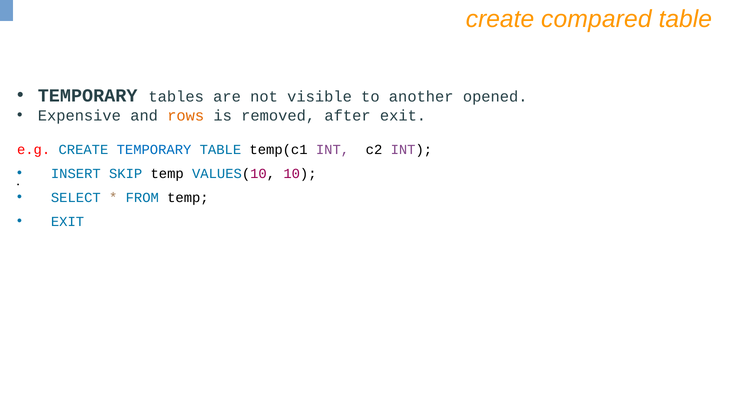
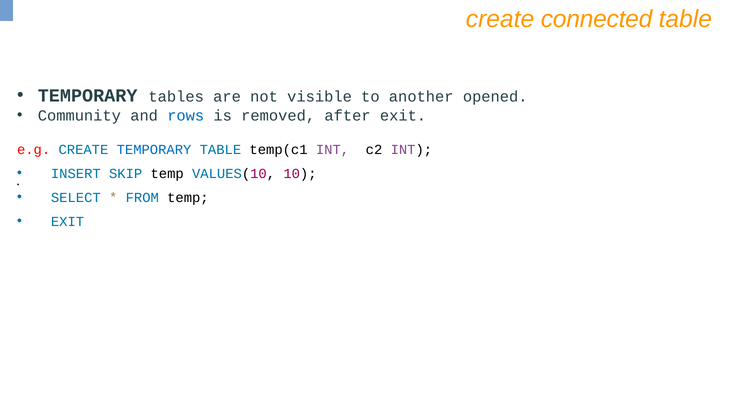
compared: compared -> connected (597, 19)
Expensive: Expensive -> Community (79, 116)
rows colour: orange -> blue (186, 116)
